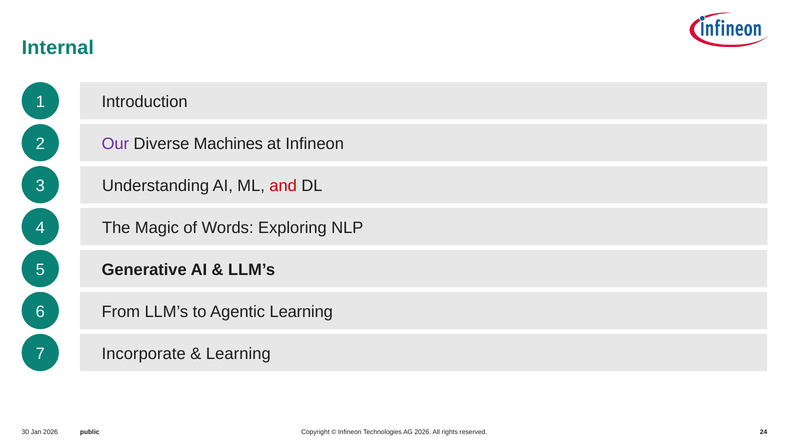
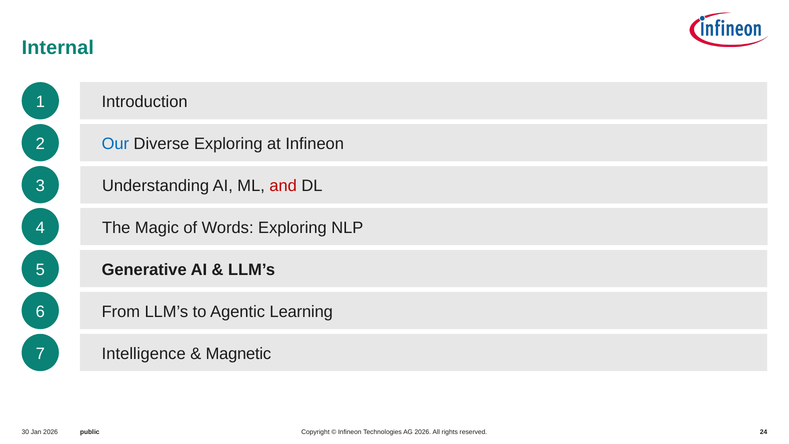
Our colour: purple -> blue (115, 144)
Diverse Machines: Machines -> Exploring (228, 144)
Incorporate: Incorporate -> Intelligence (144, 354)
Learning: Learning -> Magnetic (238, 354)
